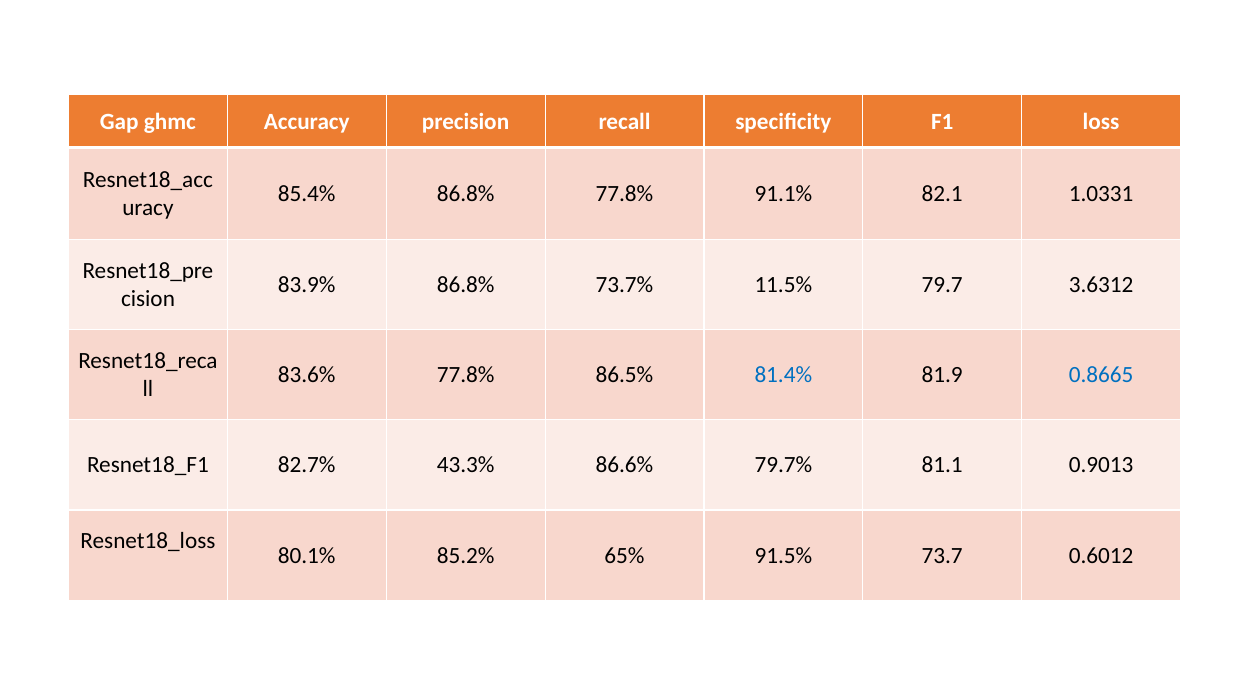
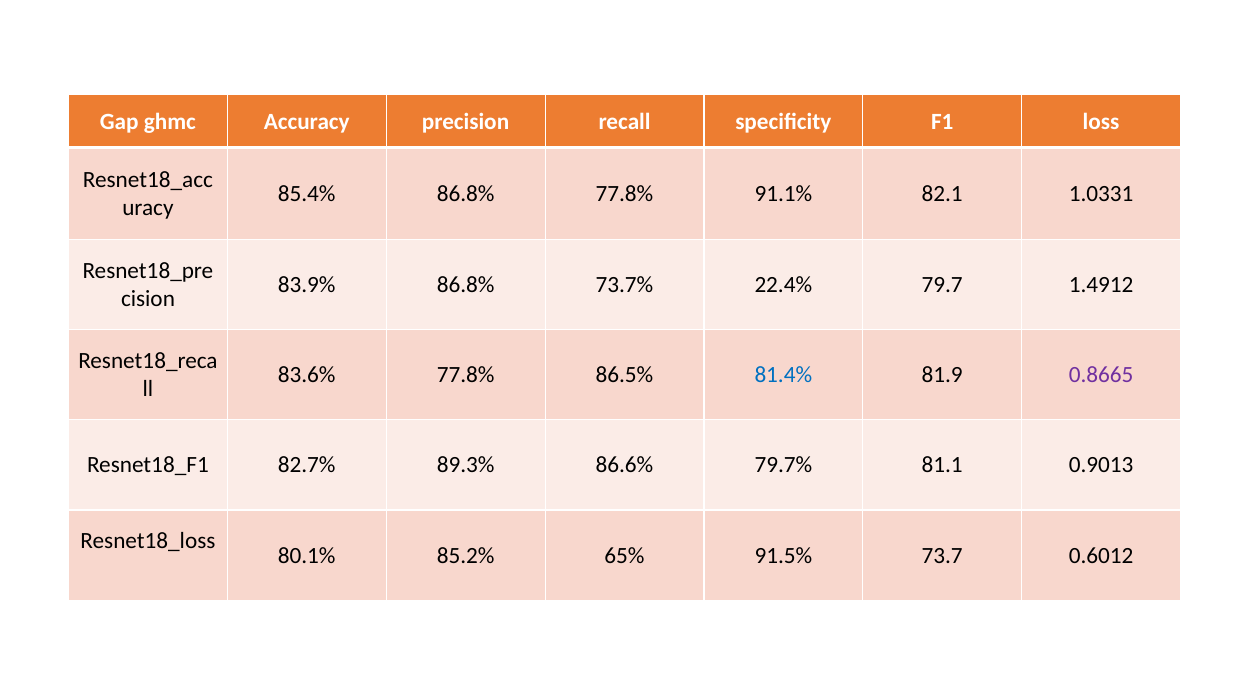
11.5%: 11.5% -> 22.4% (783, 285)
3.6312: 3.6312 -> 1.4912 (1101, 285)
0.8665 colour: blue -> purple (1101, 375)
43.3%: 43.3% -> 89.3% (466, 465)
